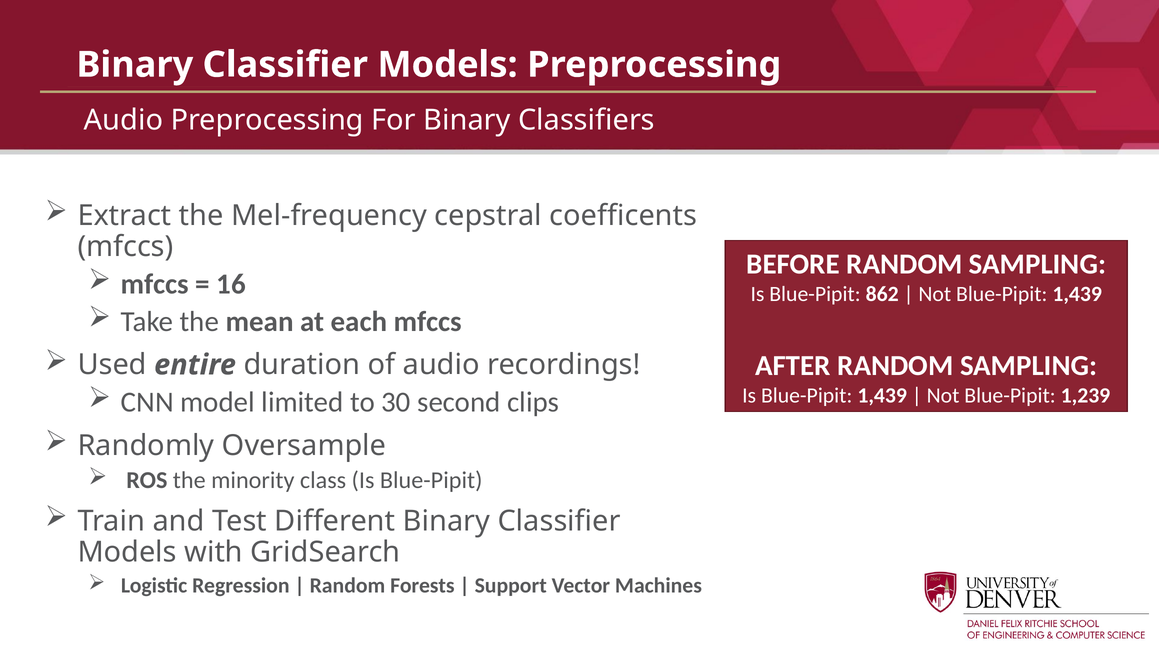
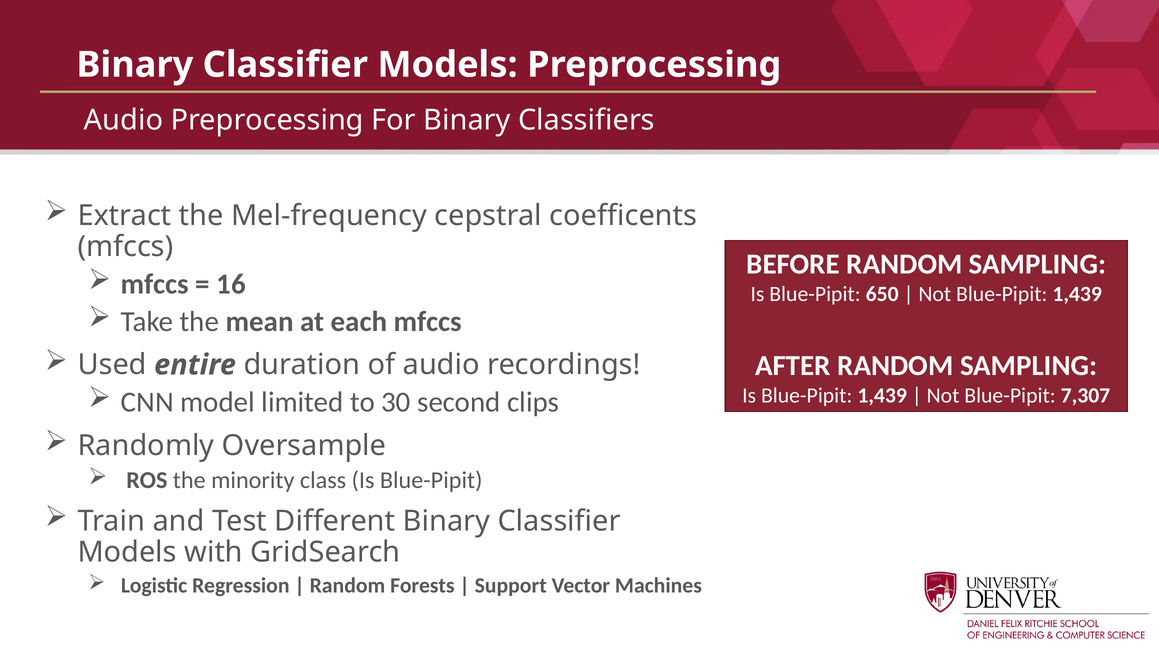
862: 862 -> 650 (882, 294)
1,239: 1,239 -> 7,307 (1085, 396)
